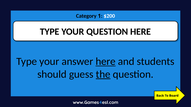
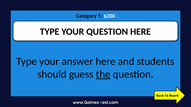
here underline: present -> none (106, 62)
